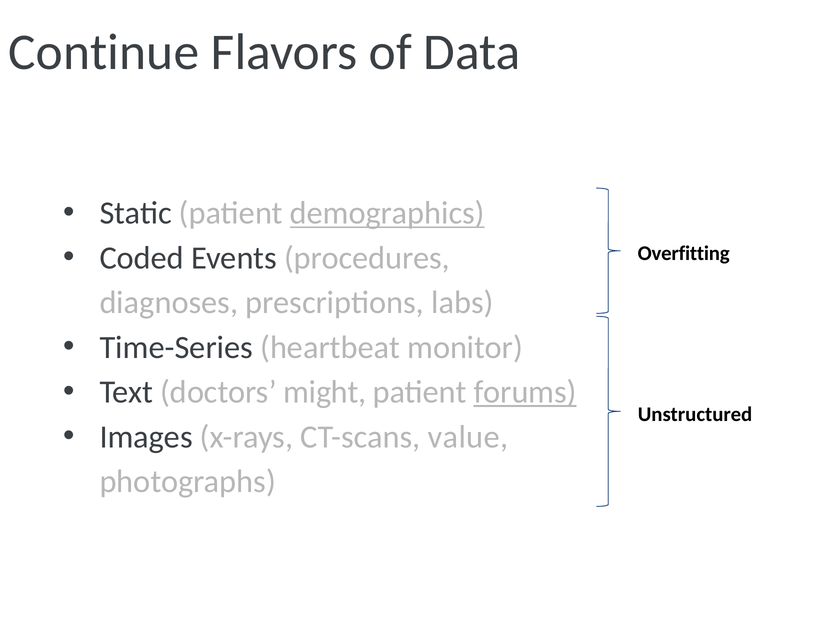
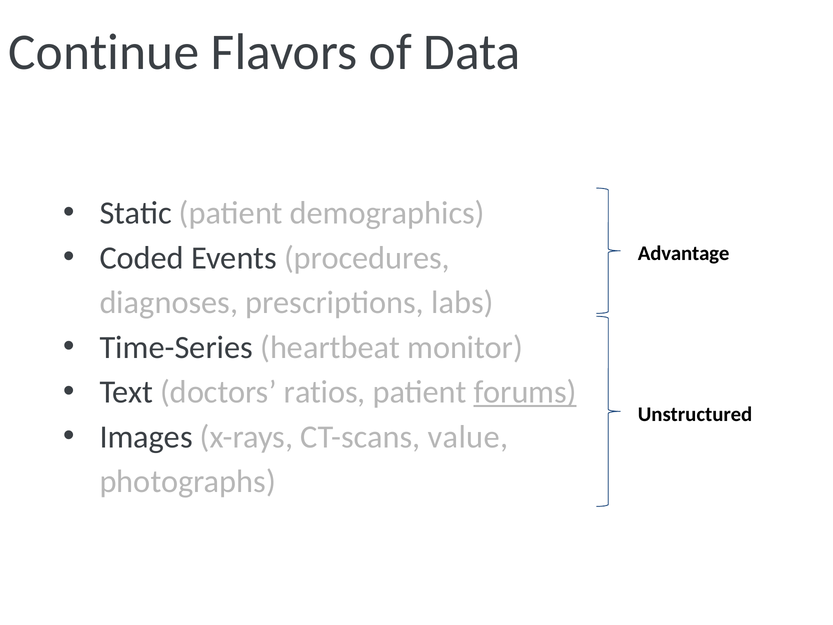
demographics underline: present -> none (387, 213)
Overfitting: Overfitting -> Advantage (684, 253)
might: might -> ratios (325, 392)
